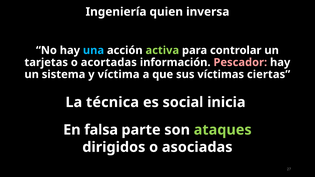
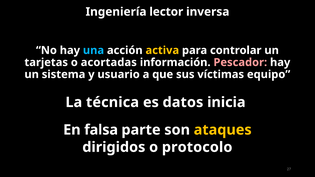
quien: quien -> lector (166, 12)
activa colour: light green -> yellow (162, 50)
víctima: víctima -> usuario (119, 74)
ciertas: ciertas -> equipo (269, 74)
social: social -> datos (183, 102)
ataques colour: light green -> yellow (223, 130)
asociadas: asociadas -> protocolo (197, 147)
